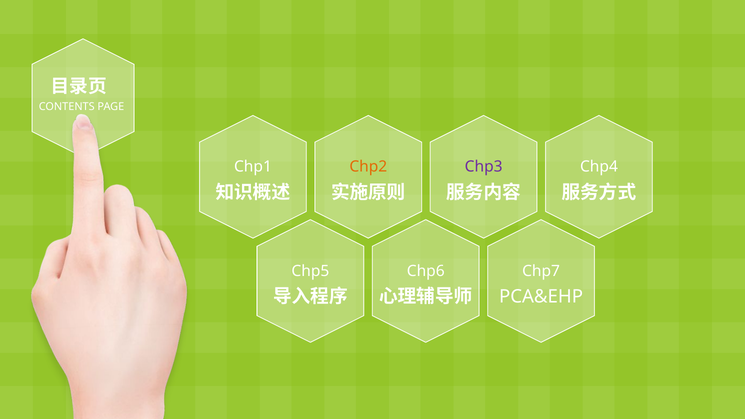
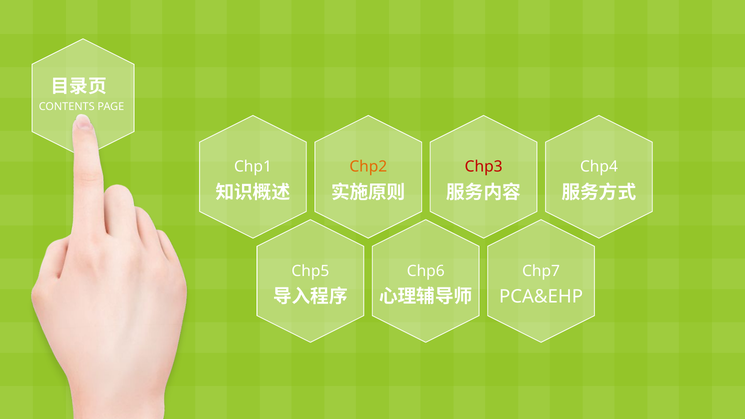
Chp3 colour: purple -> red (484, 167)
